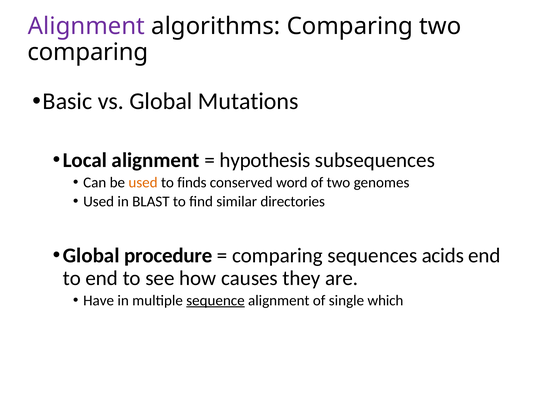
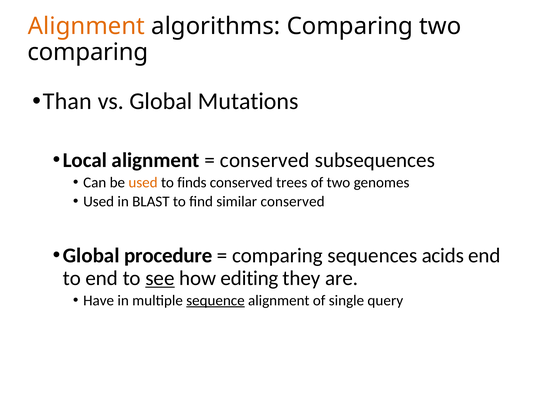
Alignment colour: purple -> orange (86, 26)
Basic: Basic -> Than (67, 101)
hypothesis: hypothesis -> conserved (265, 160)
word: word -> trees (292, 182)
similar directories: directories -> conserved (293, 201)
see underline: none -> present (160, 278)
causes: causes -> editing (250, 278)
which: which -> query (385, 300)
